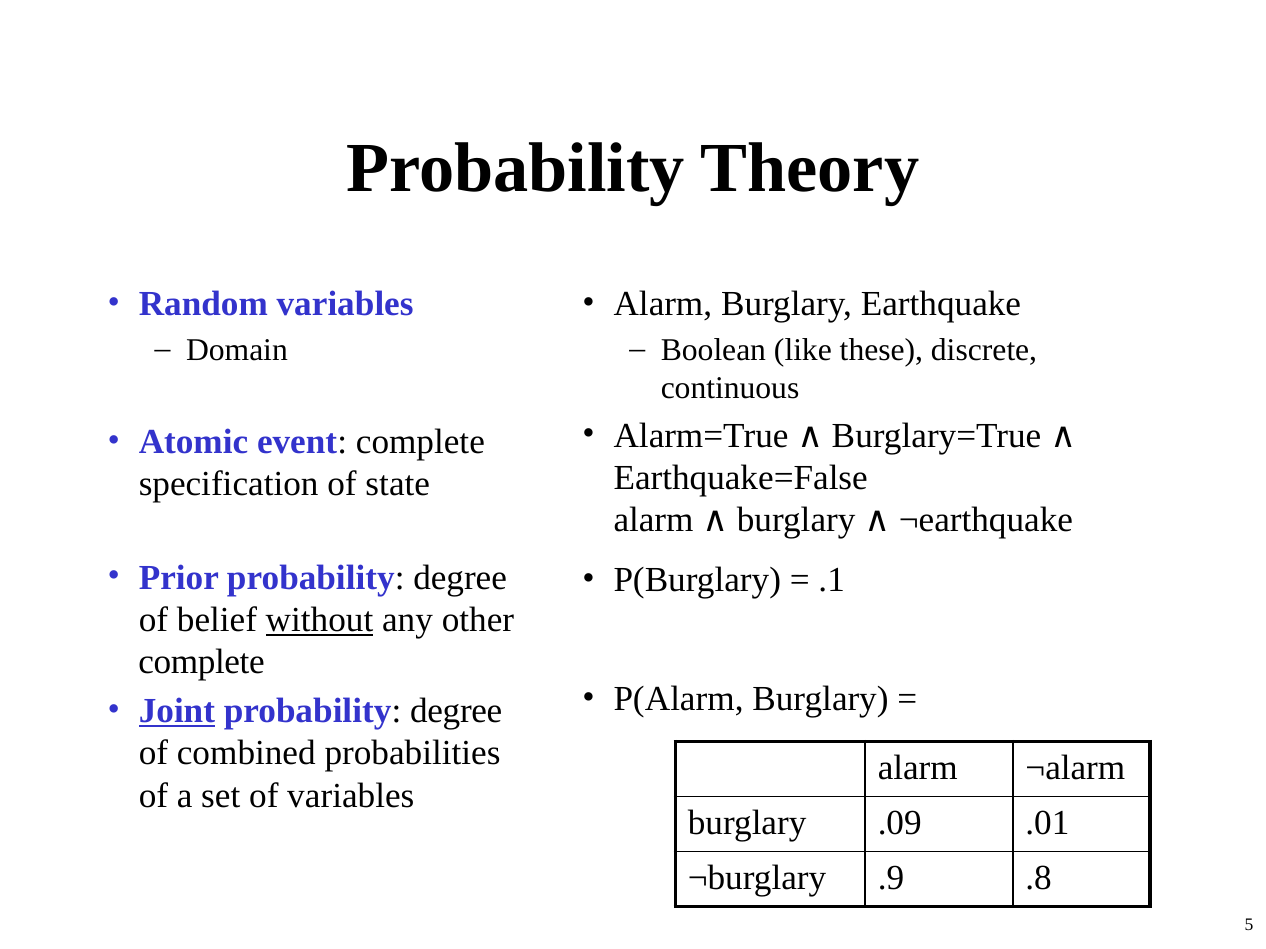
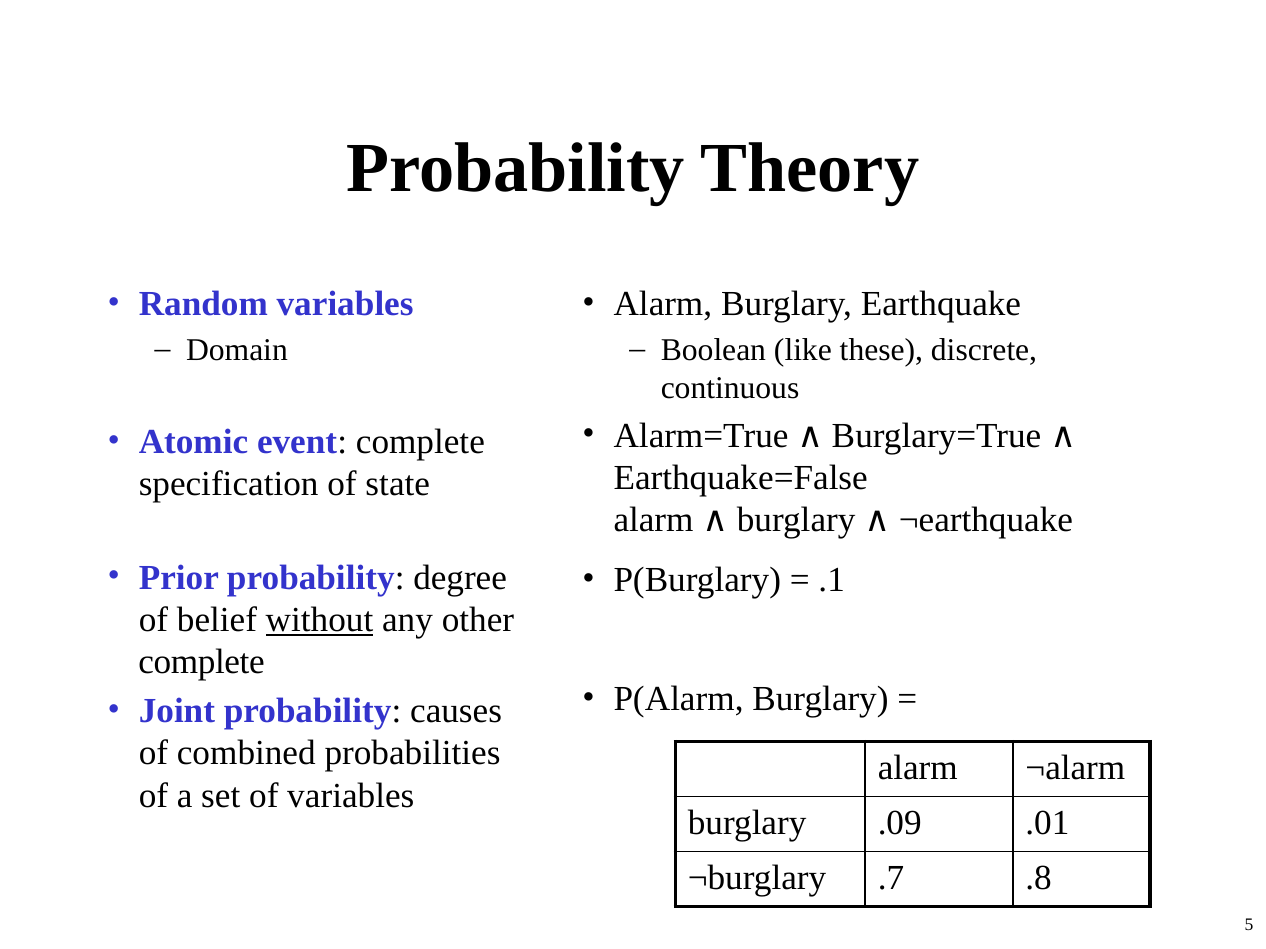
Joint underline: present -> none (177, 712)
degree: degree -> causes (456, 712)
.9: .9 -> .7 (891, 878)
